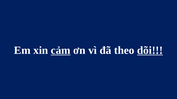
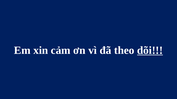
cảm underline: present -> none (61, 51)
